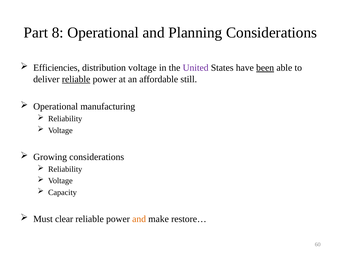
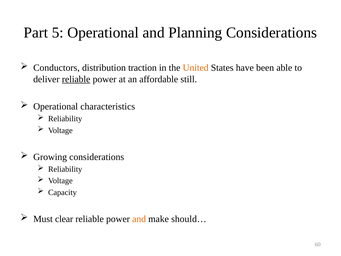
8: 8 -> 5 (58, 33)
Efficiencies: Efficiencies -> Conductors (56, 68)
distribution voltage: voltage -> traction (142, 68)
United colour: purple -> orange (196, 68)
been underline: present -> none (265, 68)
manufacturing: manufacturing -> characteristics (108, 106)
restore…: restore… -> should… (189, 219)
